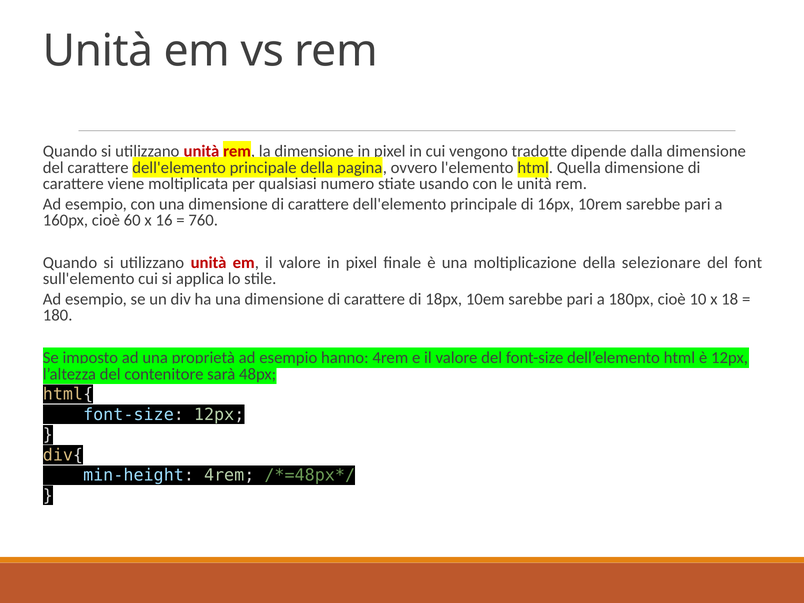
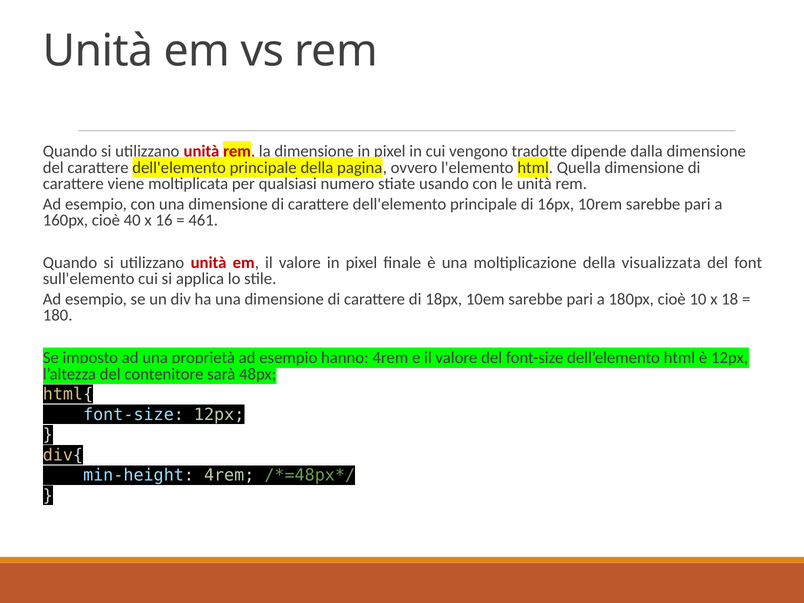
60: 60 -> 40 (132, 220)
760: 760 -> 461 (203, 220)
selezionare: selezionare -> visualizzata (661, 263)
